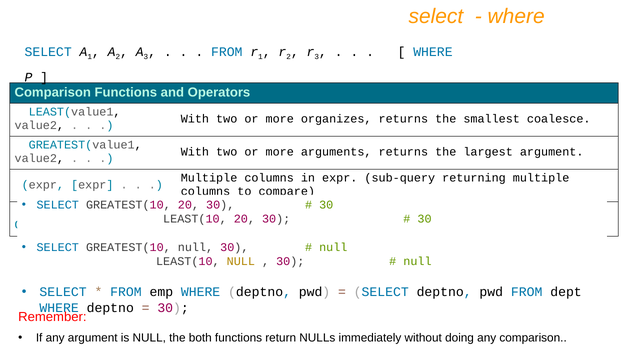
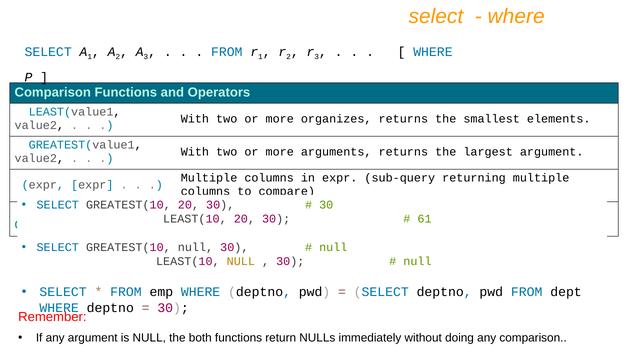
coalesce: coalesce -> elements (559, 119)
30: 30 -> 61 (425, 219)
